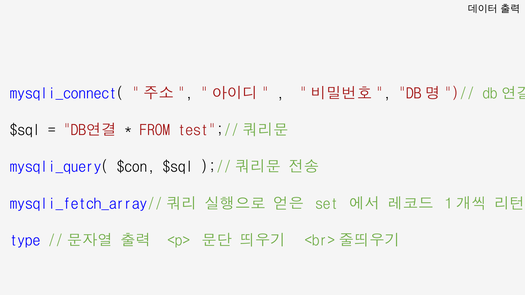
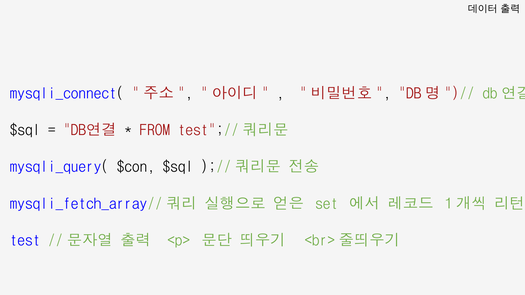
type: type -> test (25, 241)
